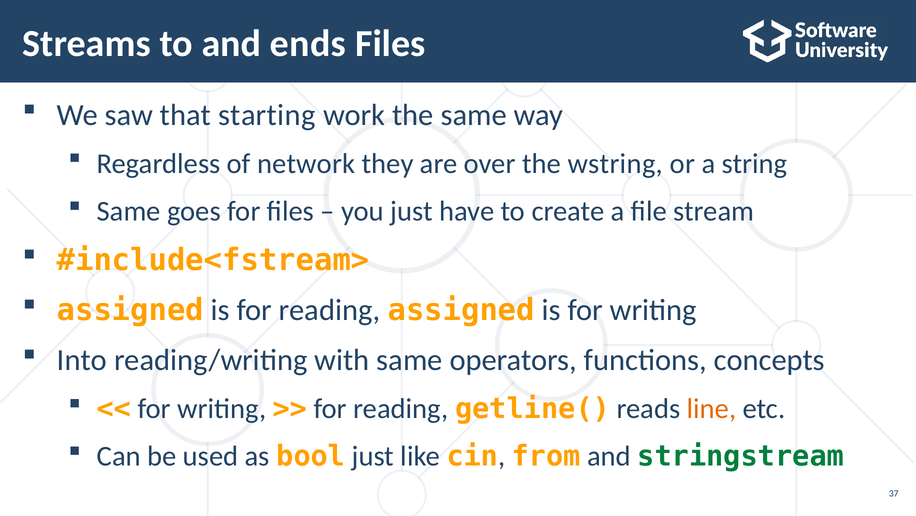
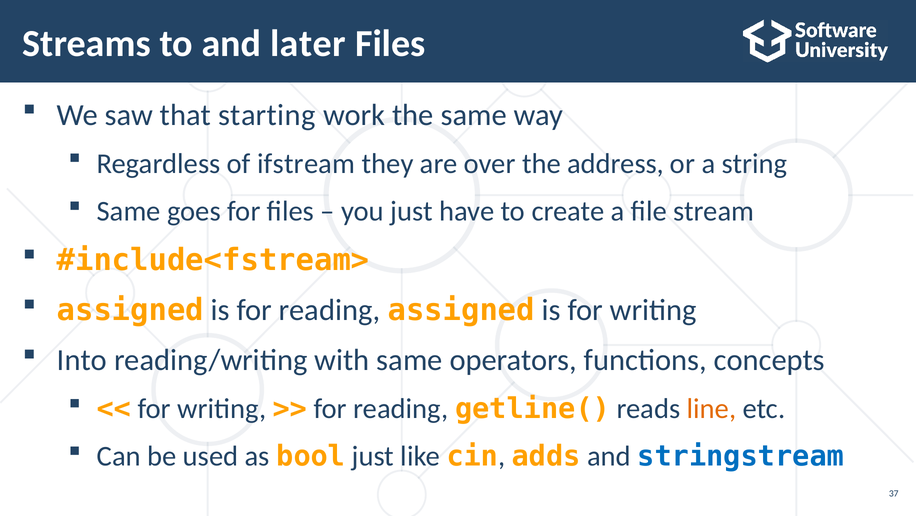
ends: ends -> later (308, 43)
network: network -> ifstream (306, 163)
wstring: wstring -> address (616, 163)
from: from -> adds (546, 456)
stringstream colour: green -> blue (741, 456)
